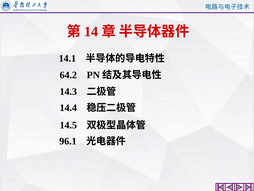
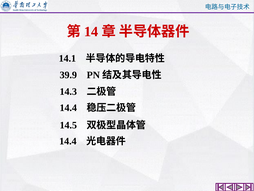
64.2: 64.2 -> 39.9 (68, 75)
96.1: 96.1 -> 14.4 (68, 141)
